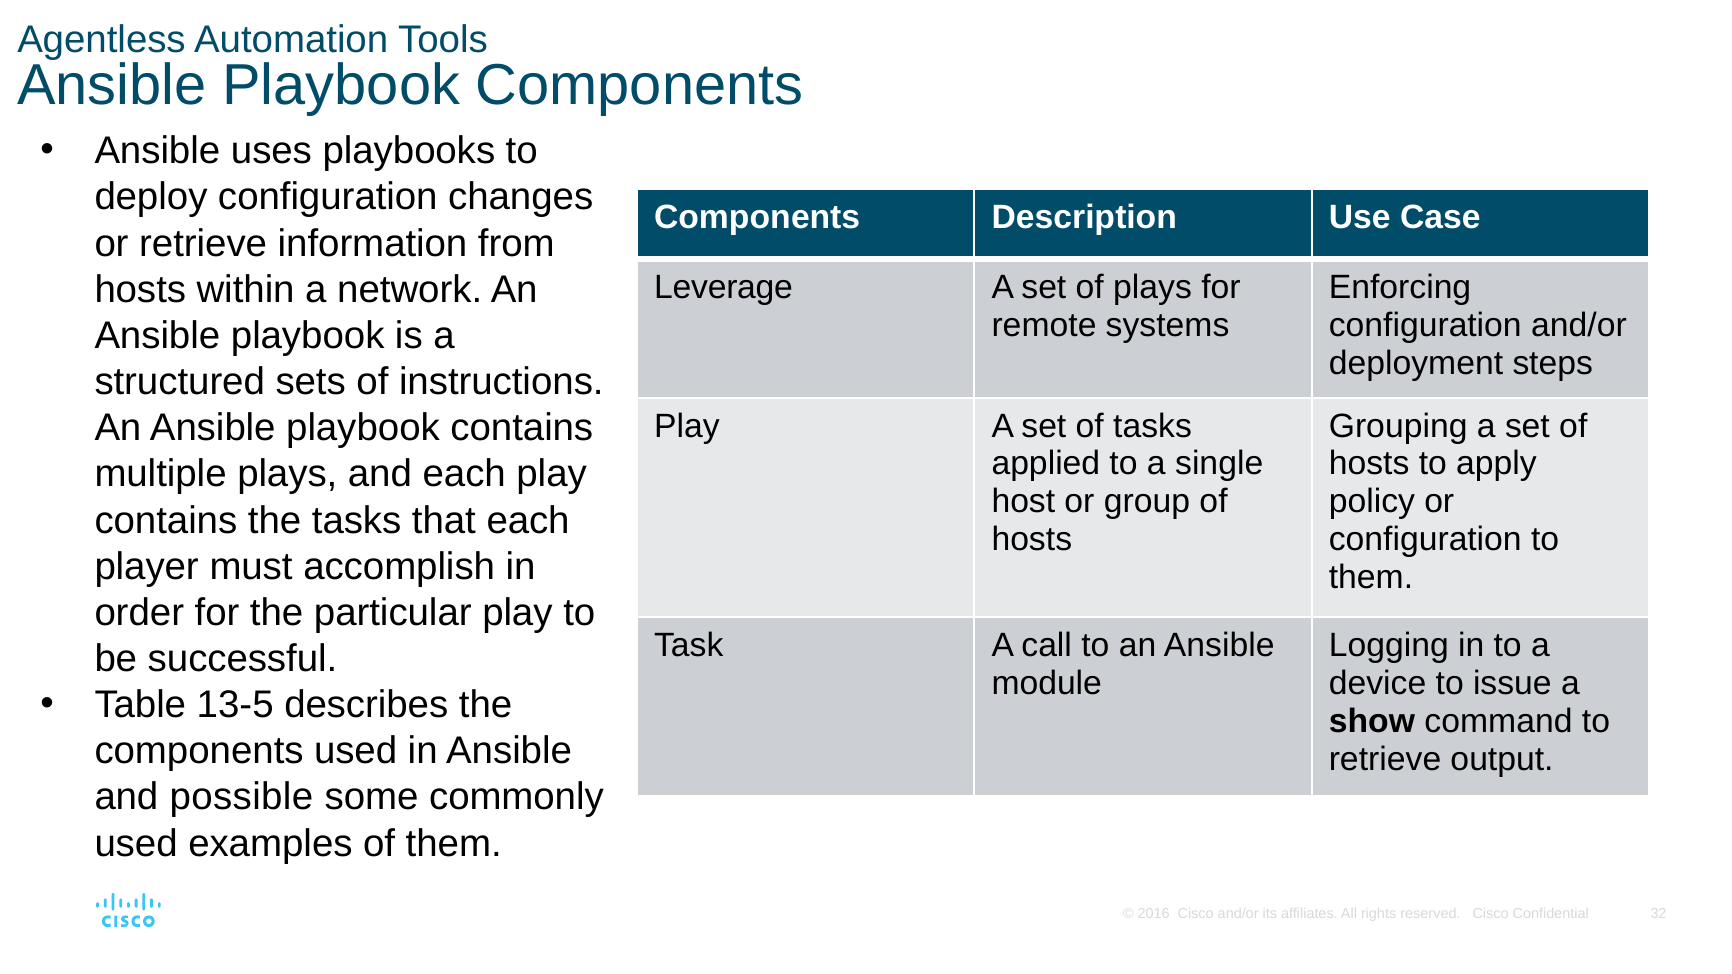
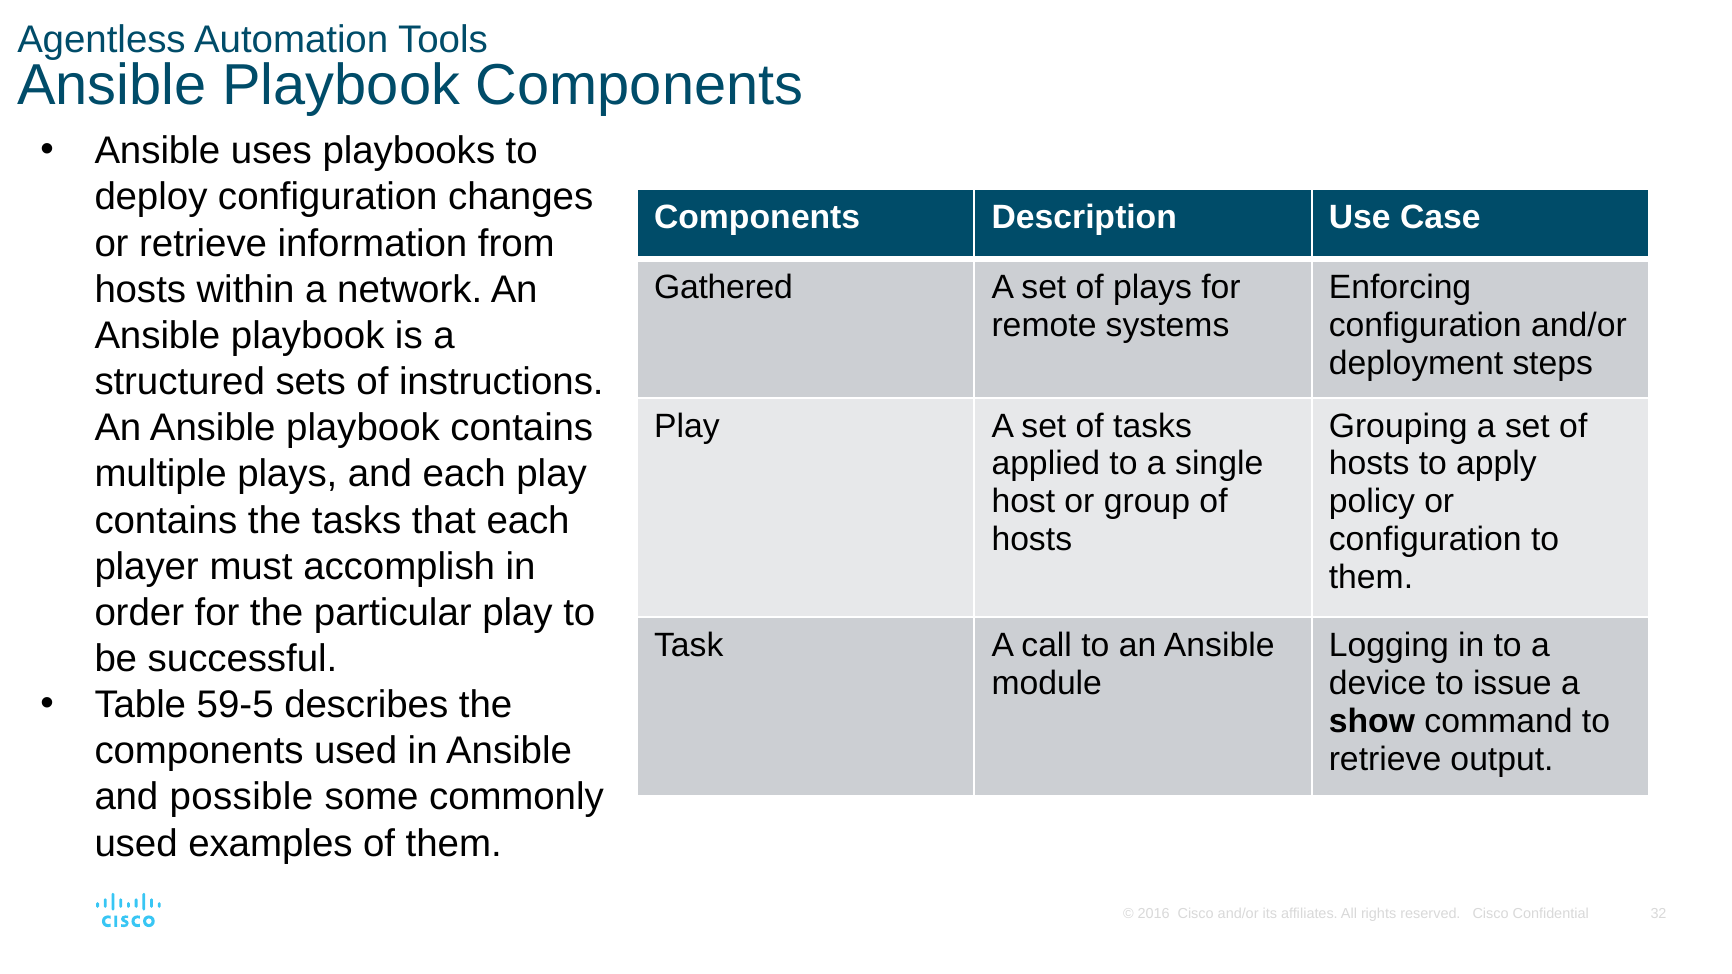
Leverage: Leverage -> Gathered (724, 287)
13-5: 13-5 -> 59-5 (235, 705)
